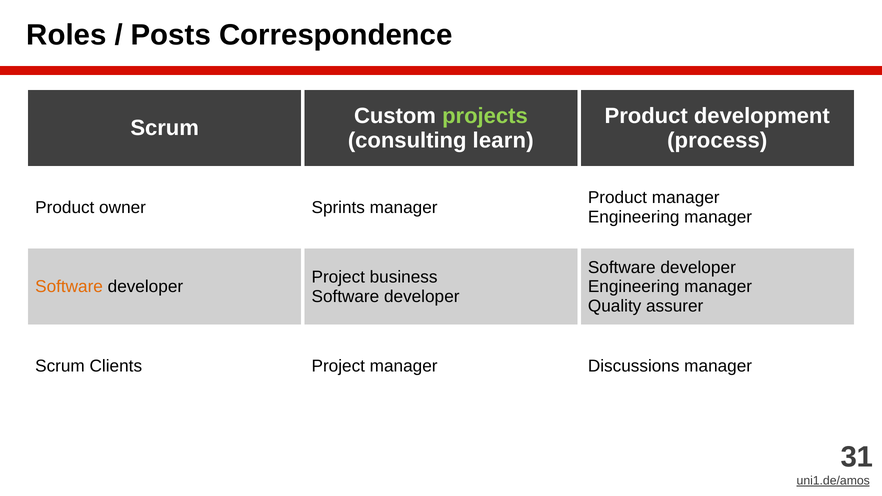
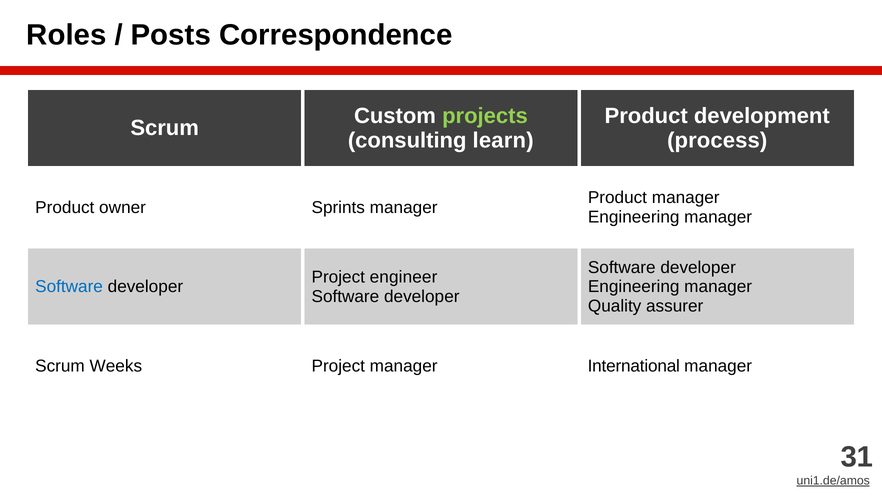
business: business -> engineer (404, 277)
Software colour: orange -> blue (69, 287)
Clients: Clients -> Weeks (116, 366)
Discussions: Discussions -> International (634, 366)
